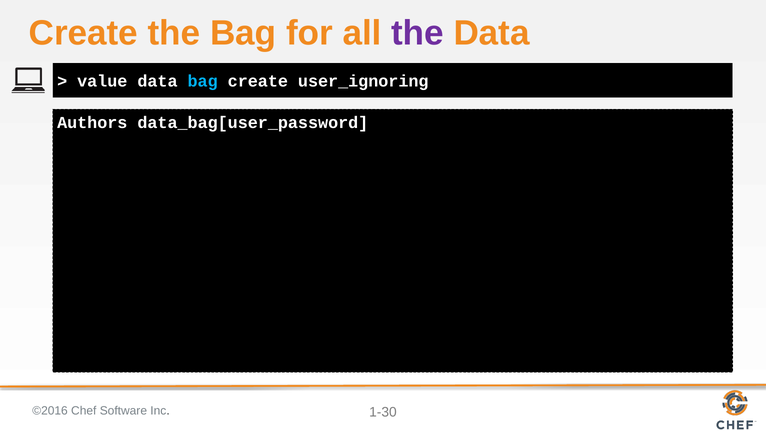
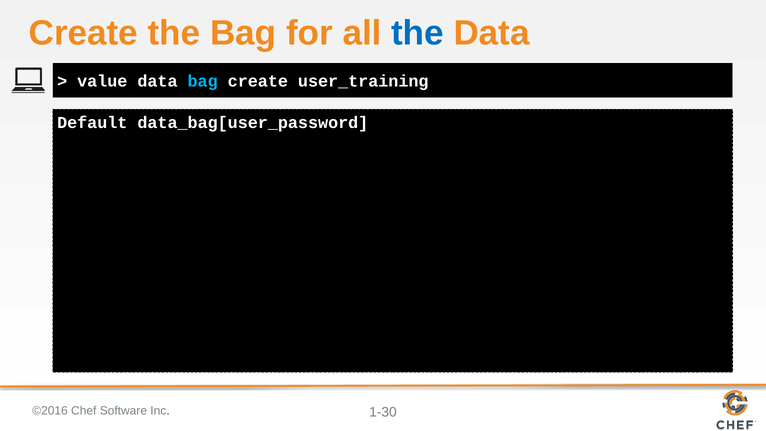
the colour: purple -> blue (418, 33)
user_ignoring: user_ignoring -> user_training (363, 81)
Authors: Authors -> Default (92, 123)
